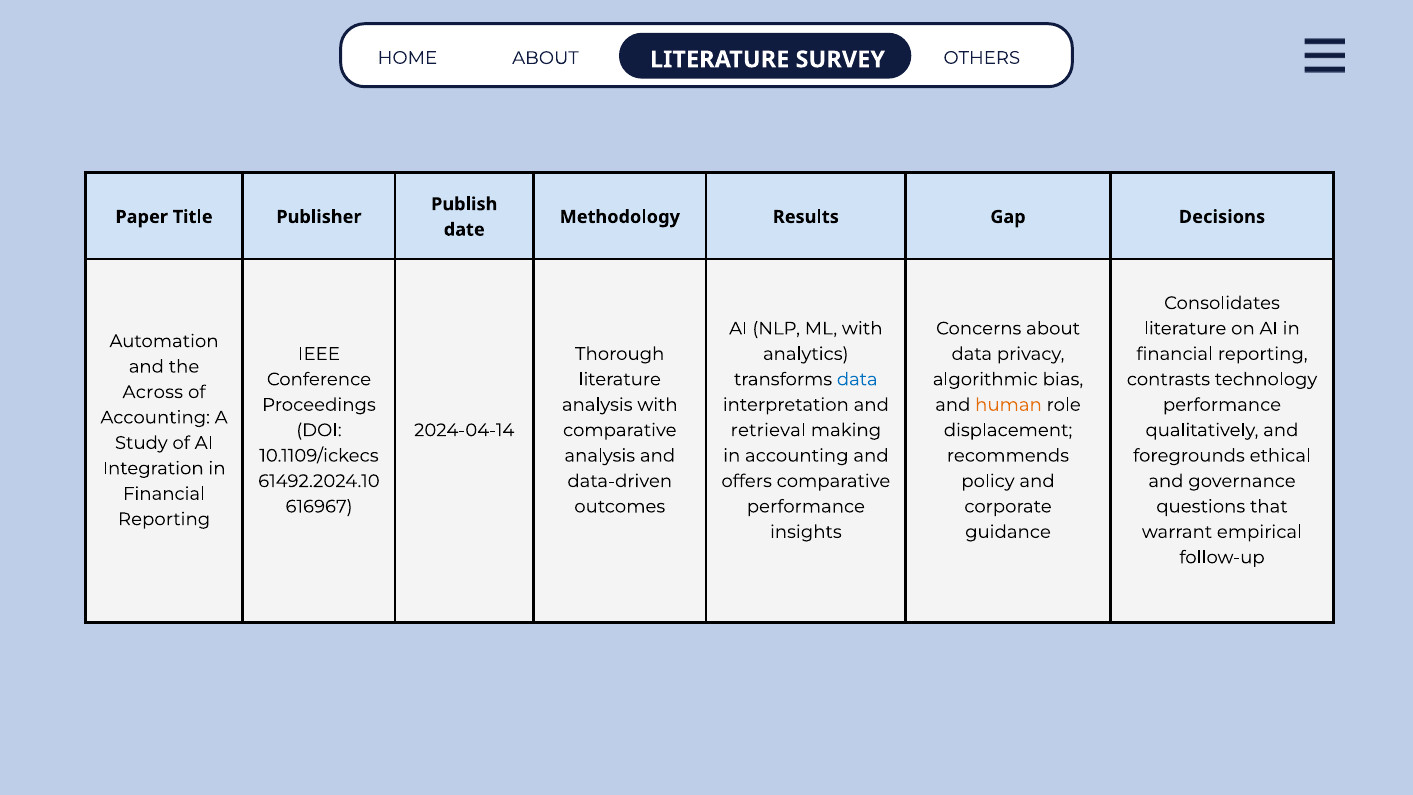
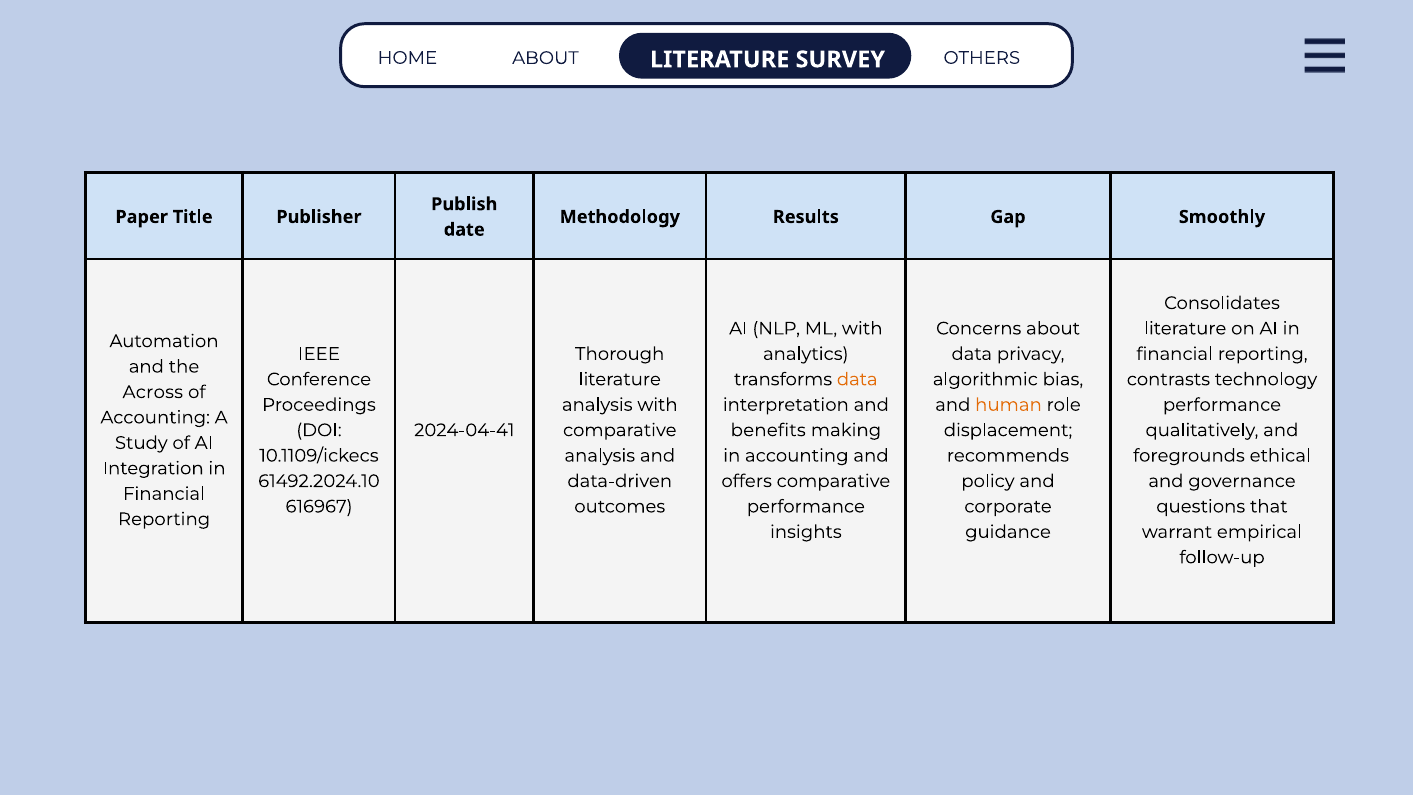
Decisions: Decisions -> Smoothly (1222, 217)
data colour: blue -> orange (857, 379)
2024-04-14: 2024-04-14 -> 2024-04-41 (464, 430)
retrieval: retrieval -> benefits (768, 430)
